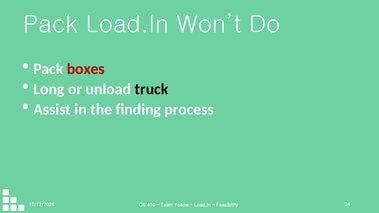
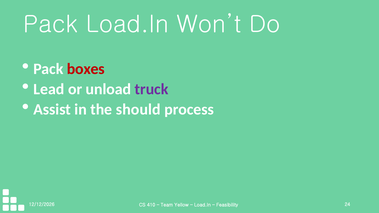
Long: Long -> Lead (49, 89)
truck colour: black -> purple (152, 89)
finding: finding -> should (138, 110)
